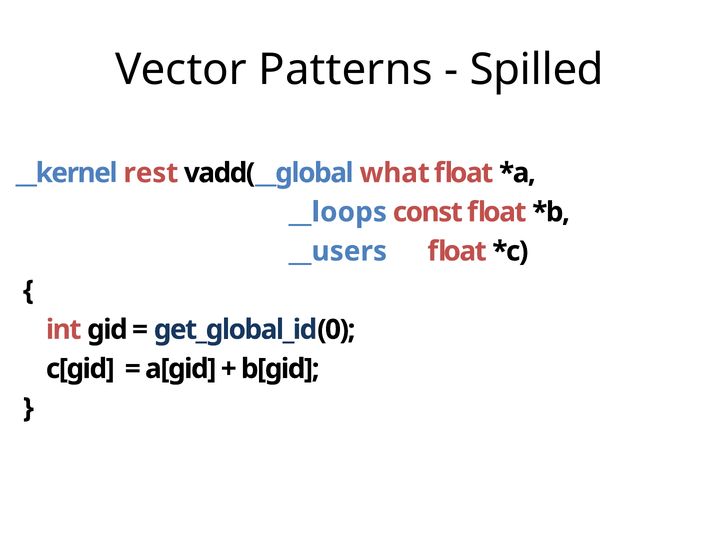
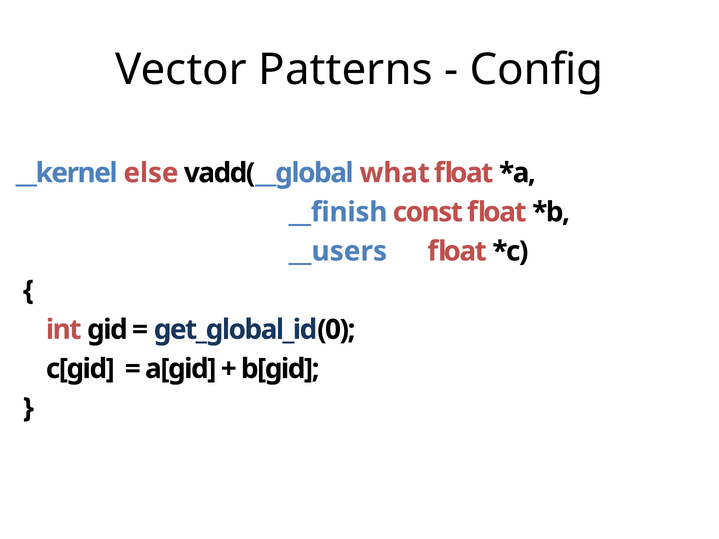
Spilled: Spilled -> Config (537, 70)
rest: rest -> else (151, 173)
__loops: __loops -> __finish (338, 212)
